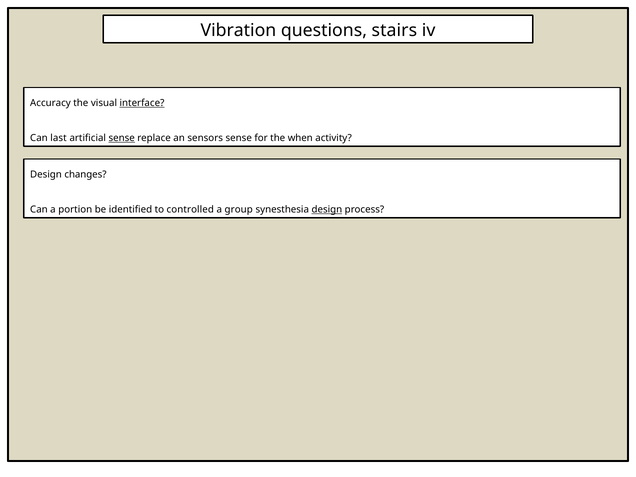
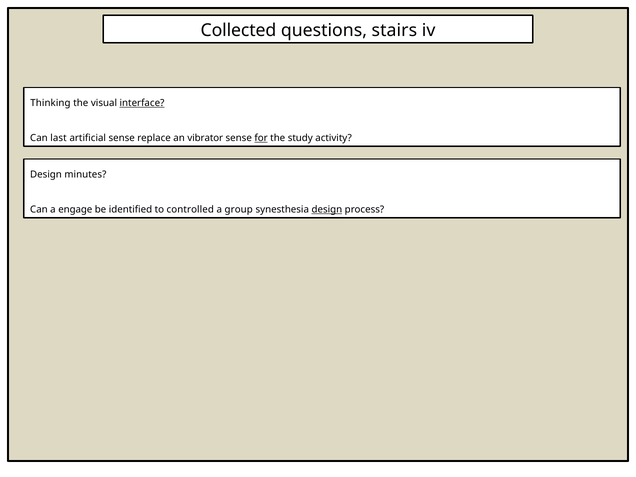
Vibration: Vibration -> Collected (238, 30)
Accuracy: Accuracy -> Thinking (50, 103)
sense underline: present -> none (122, 138)
sensors: sensors -> vibrator (205, 138)
for underline: none -> present (261, 138)
when: when -> study (300, 138)
changes: changes -> minutes (85, 174)
portion: portion -> engage (75, 209)
